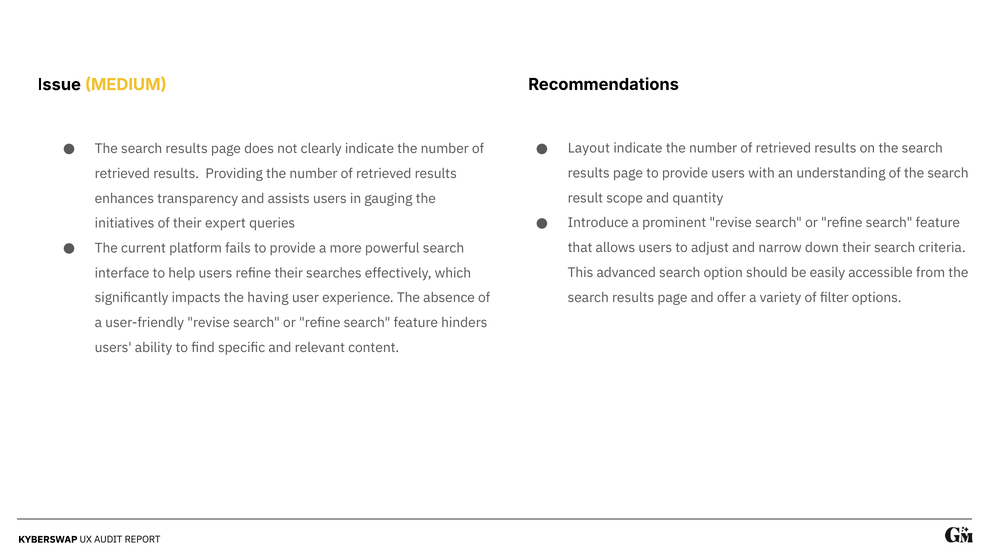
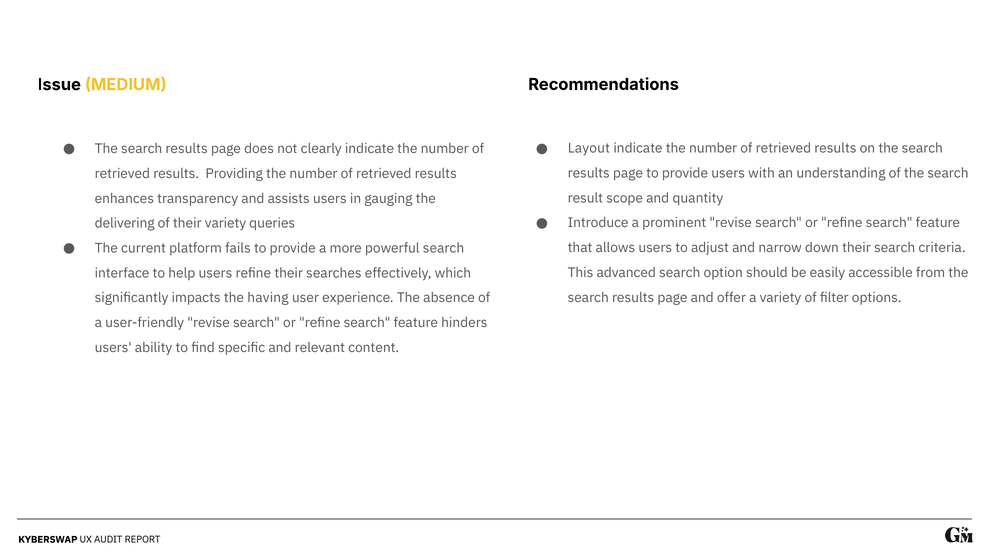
initiatives: initiatives -> delivering (125, 223)
their expert: expert -> variety (225, 223)
